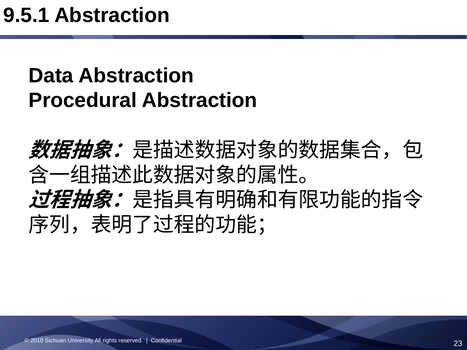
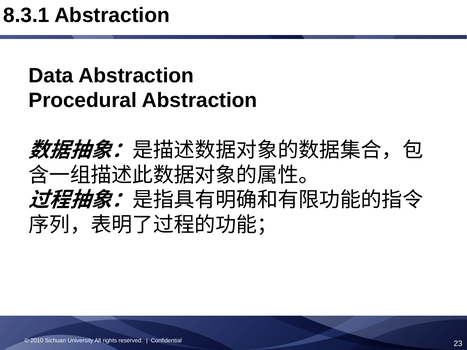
9.5.1: 9.5.1 -> 8.3.1 (26, 15)
